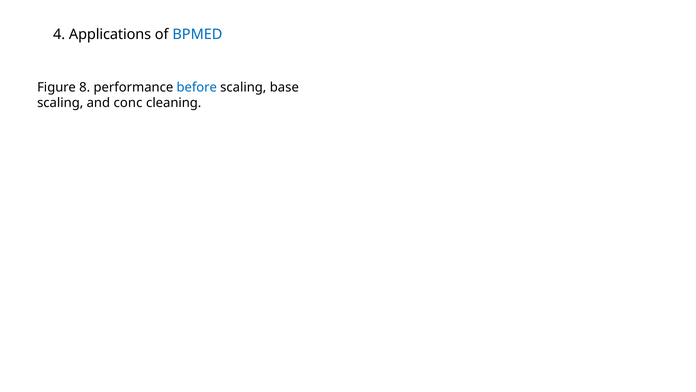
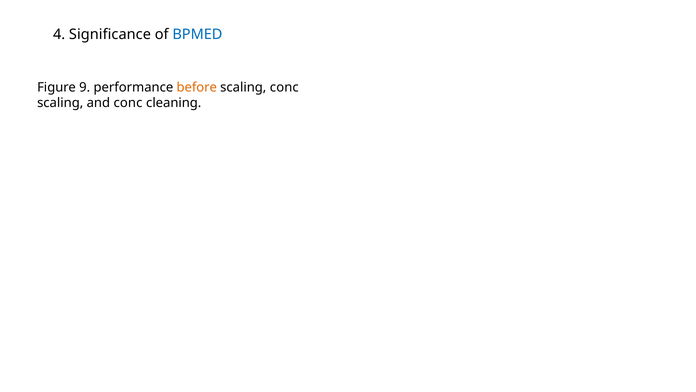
Applications: Applications -> Significance (110, 34)
8: 8 -> 9 (85, 87)
before colour: blue -> orange (197, 87)
scaling base: base -> conc (284, 87)
